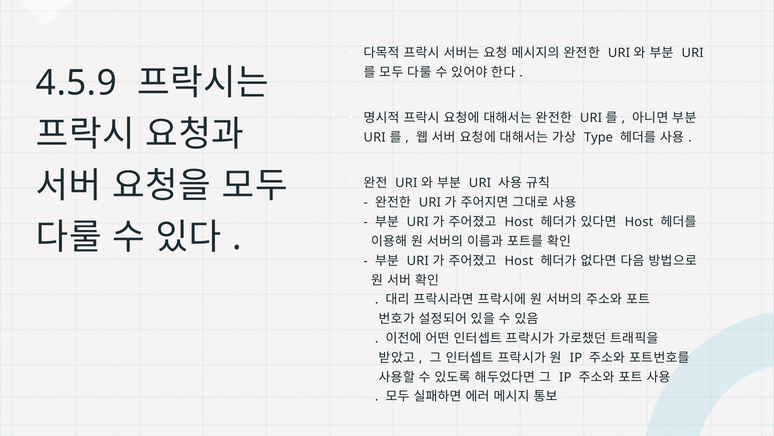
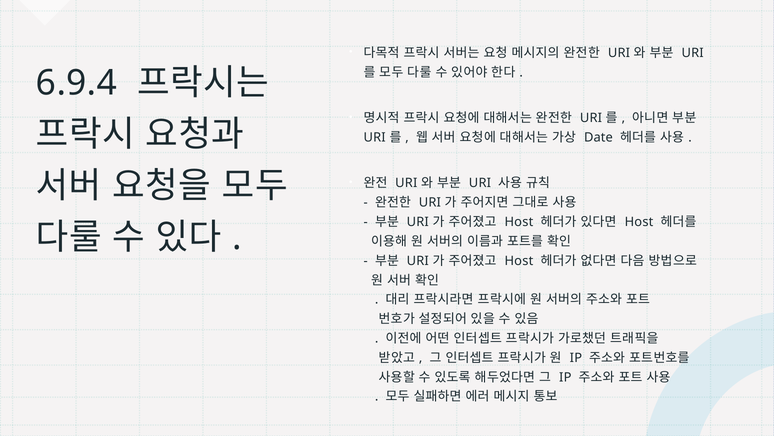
4.5.9: 4.5.9 -> 6.9.4 (77, 83)
Type: Type -> Date (598, 137)
